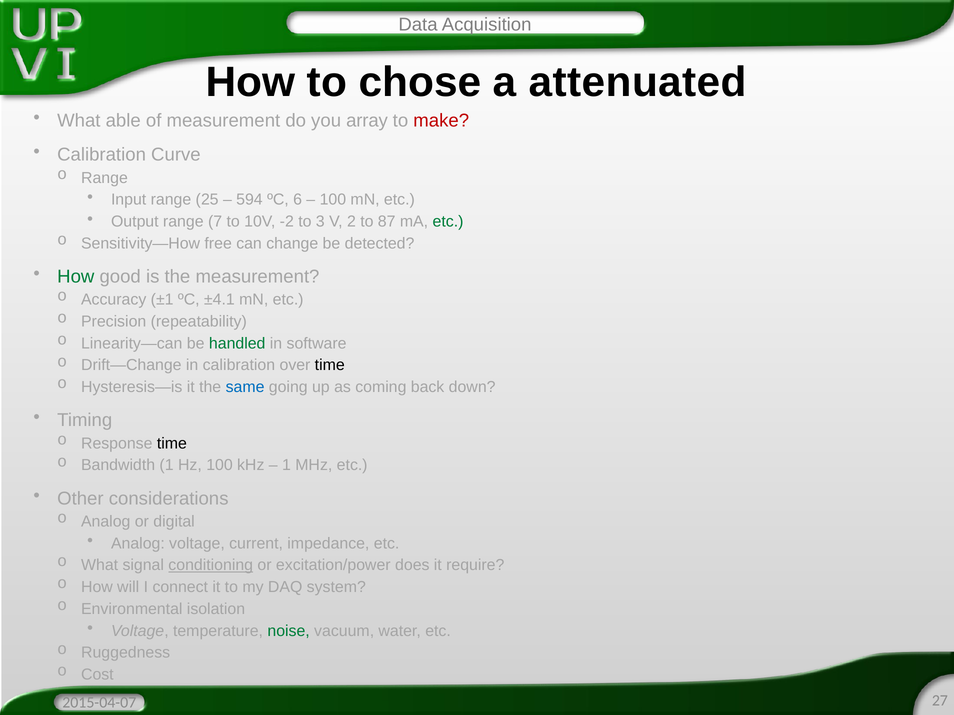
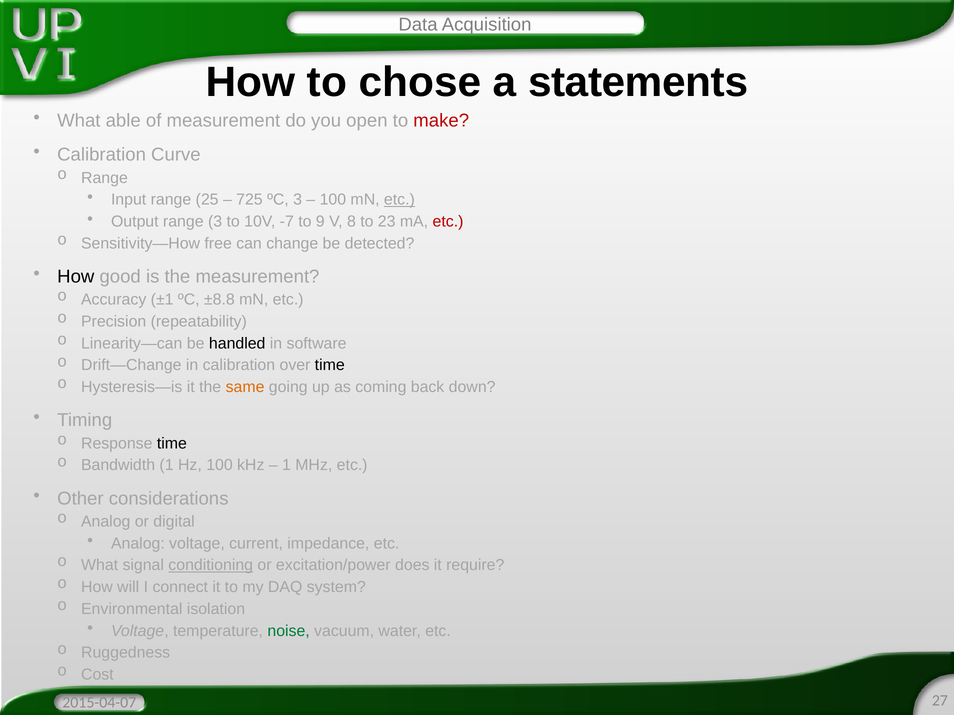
attenuated: attenuated -> statements (638, 82)
array: array -> open (367, 121)
594: 594 -> 725 (249, 200)
ºC 6: 6 -> 3 (298, 200)
etc underline: none -> present (399, 200)
range 7: 7 -> 3 (215, 222)
-2: -2 -> -7 (287, 222)
3: 3 -> 9 (320, 222)
2: 2 -> 8 (352, 222)
87: 87 -> 23 (387, 222)
etc colour: green -> red (448, 222)
How colour: green -> black (76, 277)
±4.1: ±4.1 -> ±8.8 (219, 300)
handled colour: green -> black (237, 344)
same colour: blue -> orange (245, 387)
